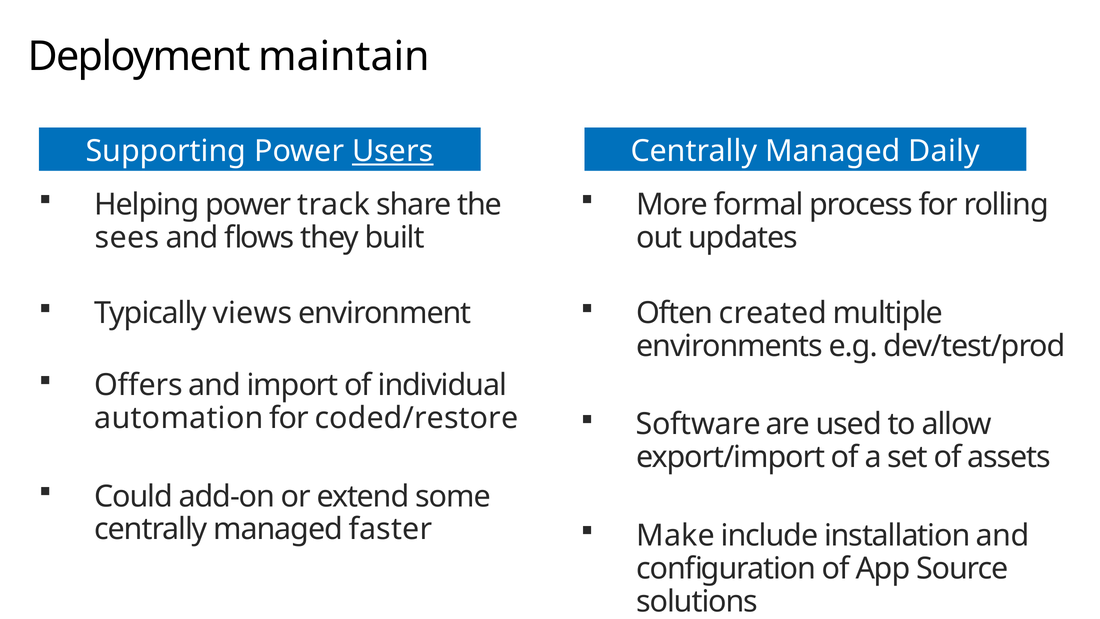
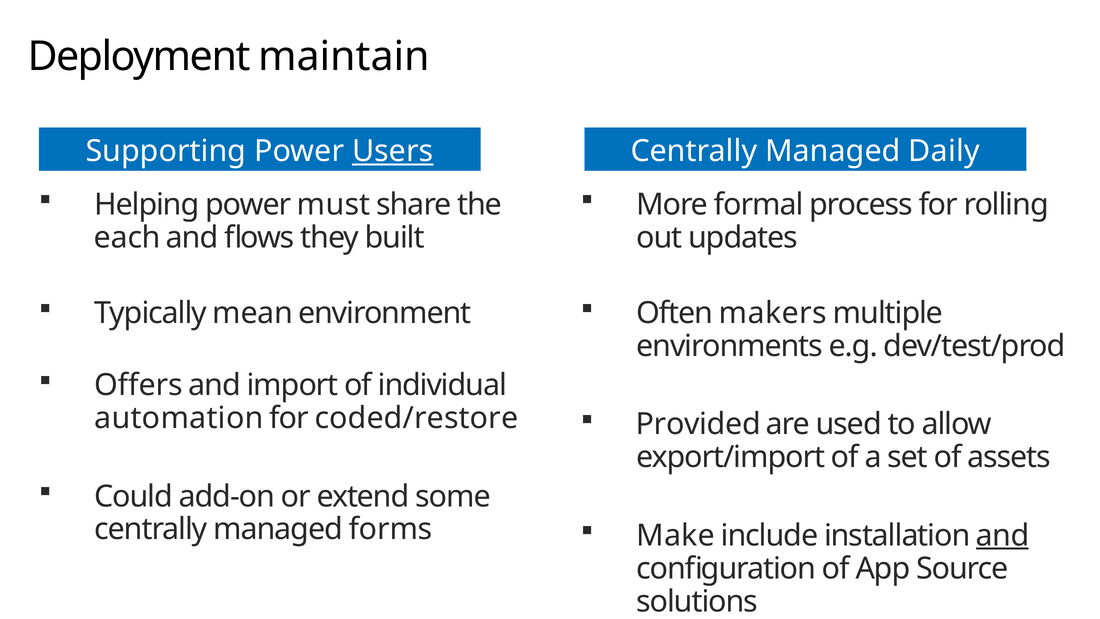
track: track -> must (334, 204)
sees: sees -> each (127, 237)
views: views -> mean (253, 313)
created: created -> makers (773, 313)
Software: Software -> Provided (698, 424)
faster: faster -> forms (391, 529)
and underline: none -> present (1003, 535)
